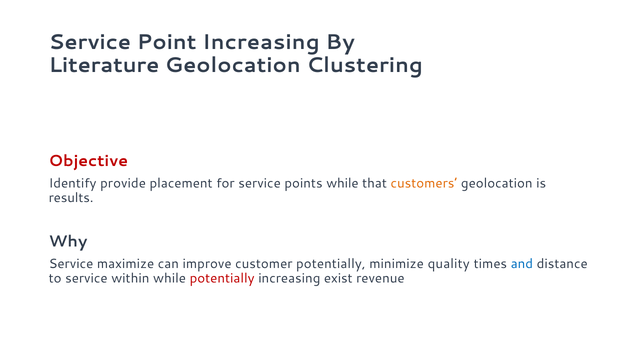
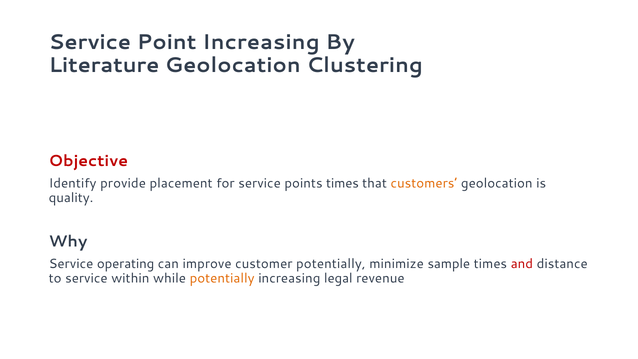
points while: while -> times (342, 183)
results: results -> quality (71, 198)
maximize: maximize -> operating (126, 264)
quality: quality -> sample (449, 264)
and colour: blue -> red (522, 264)
potentially colour: red -> orange (222, 278)
exist: exist -> legal (338, 278)
